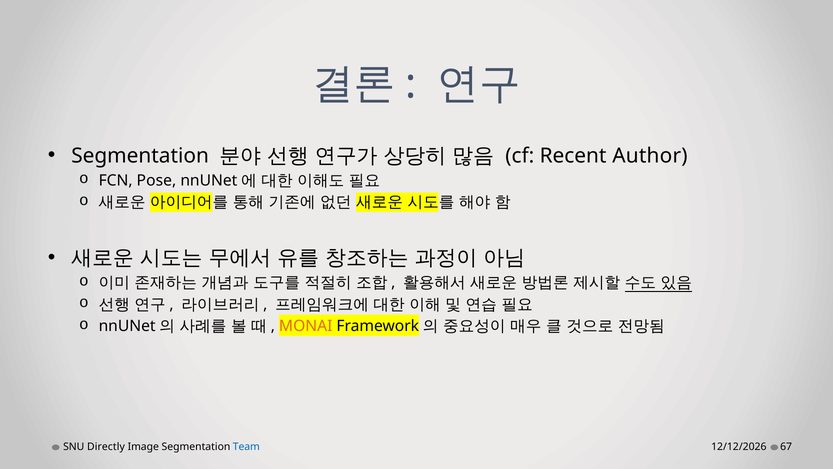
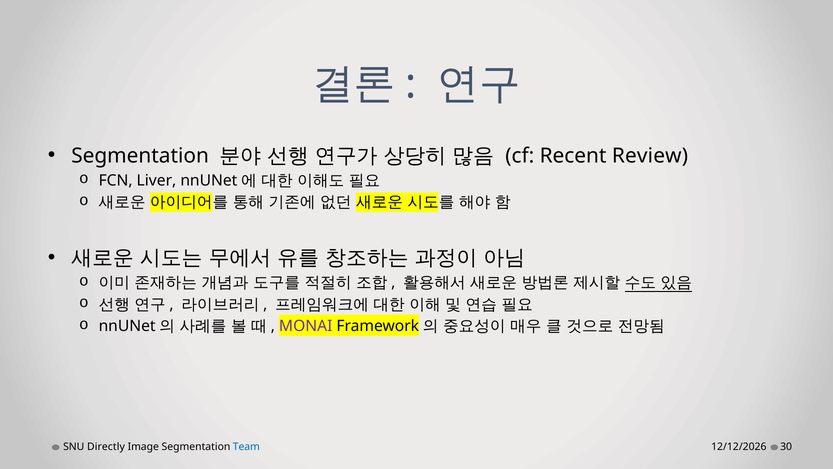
Author: Author -> Review (650, 156)
Pose: Pose -> Liver (156, 180)
MONAI colour: orange -> purple (306, 326)
67: 67 -> 30 (786, 447)
